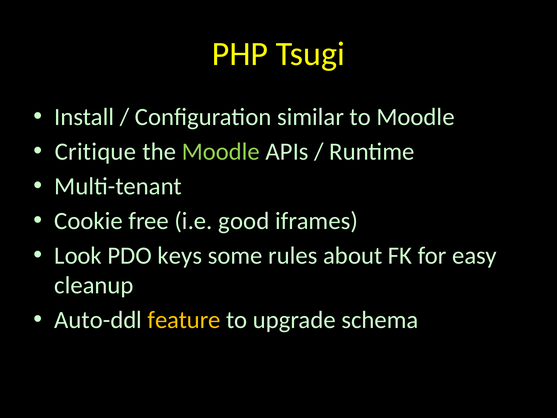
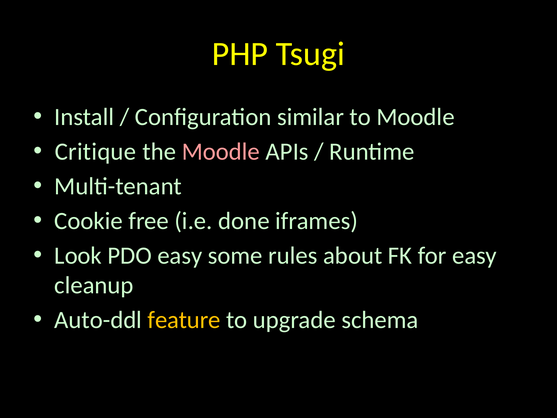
Moodle colour: light green -> pink (221, 152)
good: good -> done (244, 221)
PDO keys: keys -> easy (180, 256)
